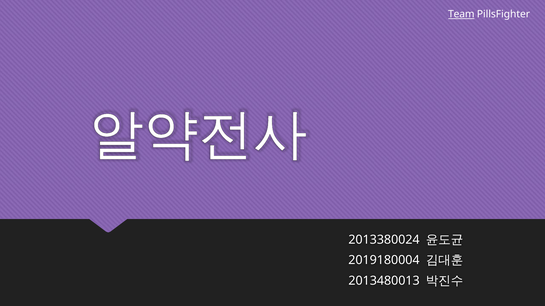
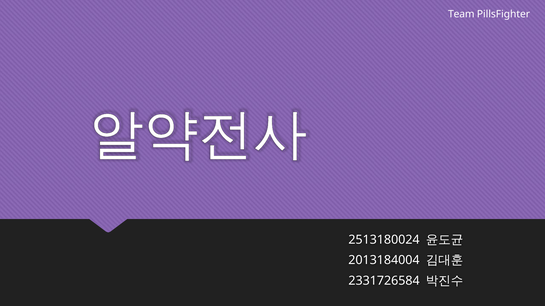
Team underline: present -> none (461, 14)
2013380024: 2013380024 -> 2513180024 (384, 240)
2019180004: 2019180004 -> 2013184004 (384, 261)
2013480013: 2013480013 -> 2331726584 (384, 281)
